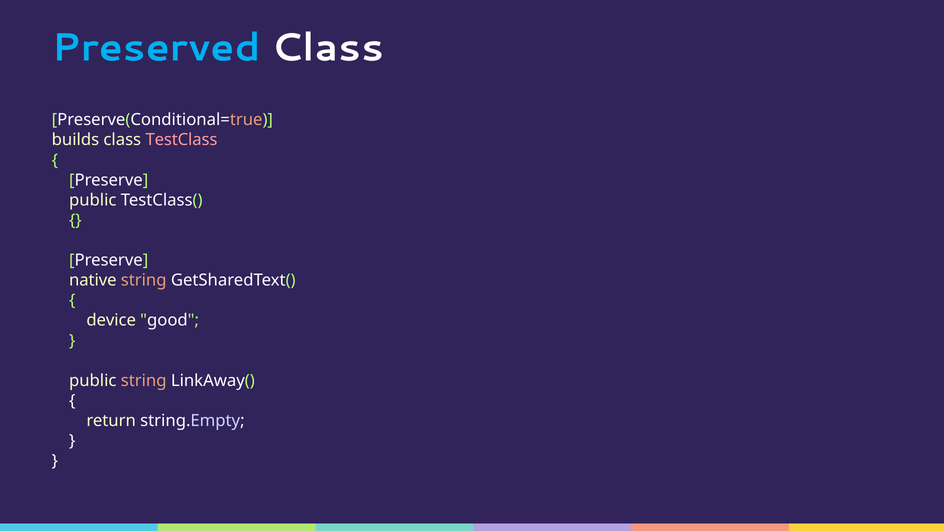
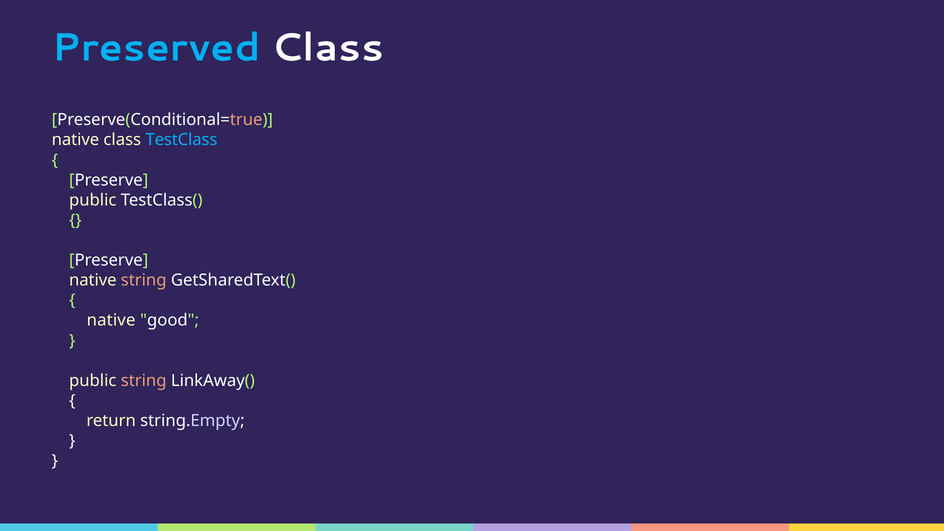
builds: builds -> native (75, 140)
TestClass colour: pink -> light blue (181, 140)
device: device -> native (111, 320)
